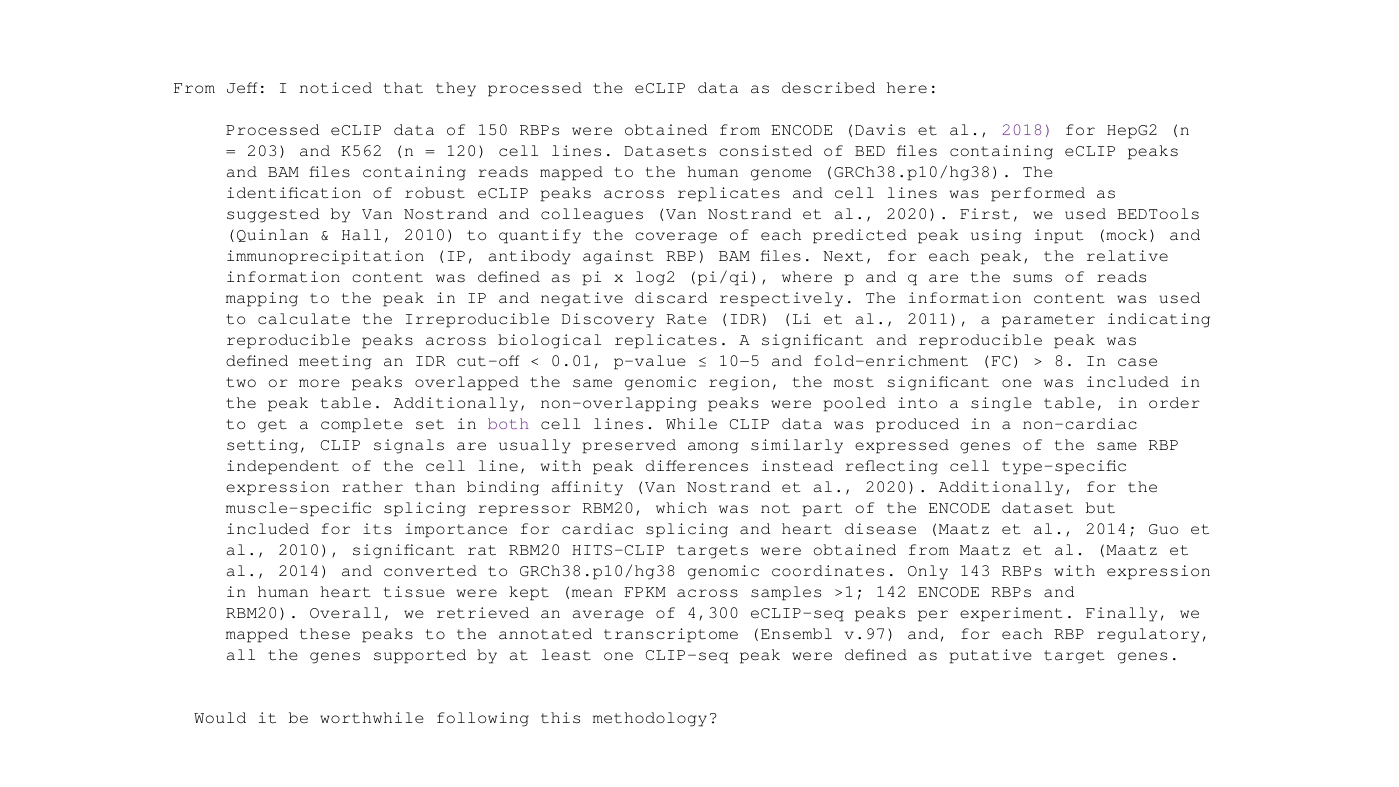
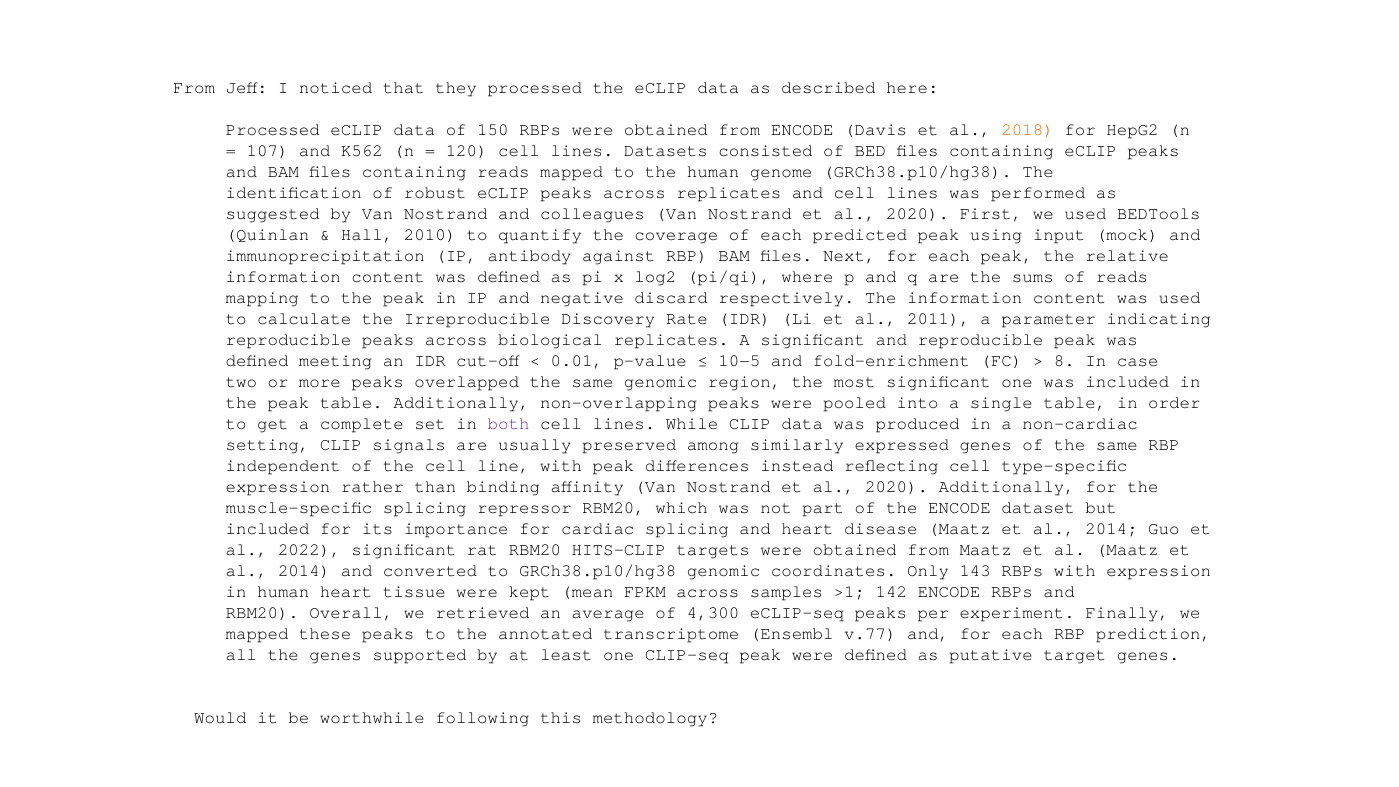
2018 colour: purple -> orange (1028, 130)
203: 203 -> 107 (268, 151)
al 2010: 2010 -> 2022 (309, 550)
v.97: v.97 -> v.77 (870, 634)
regulatory: regulatory -> prediction (1153, 634)
